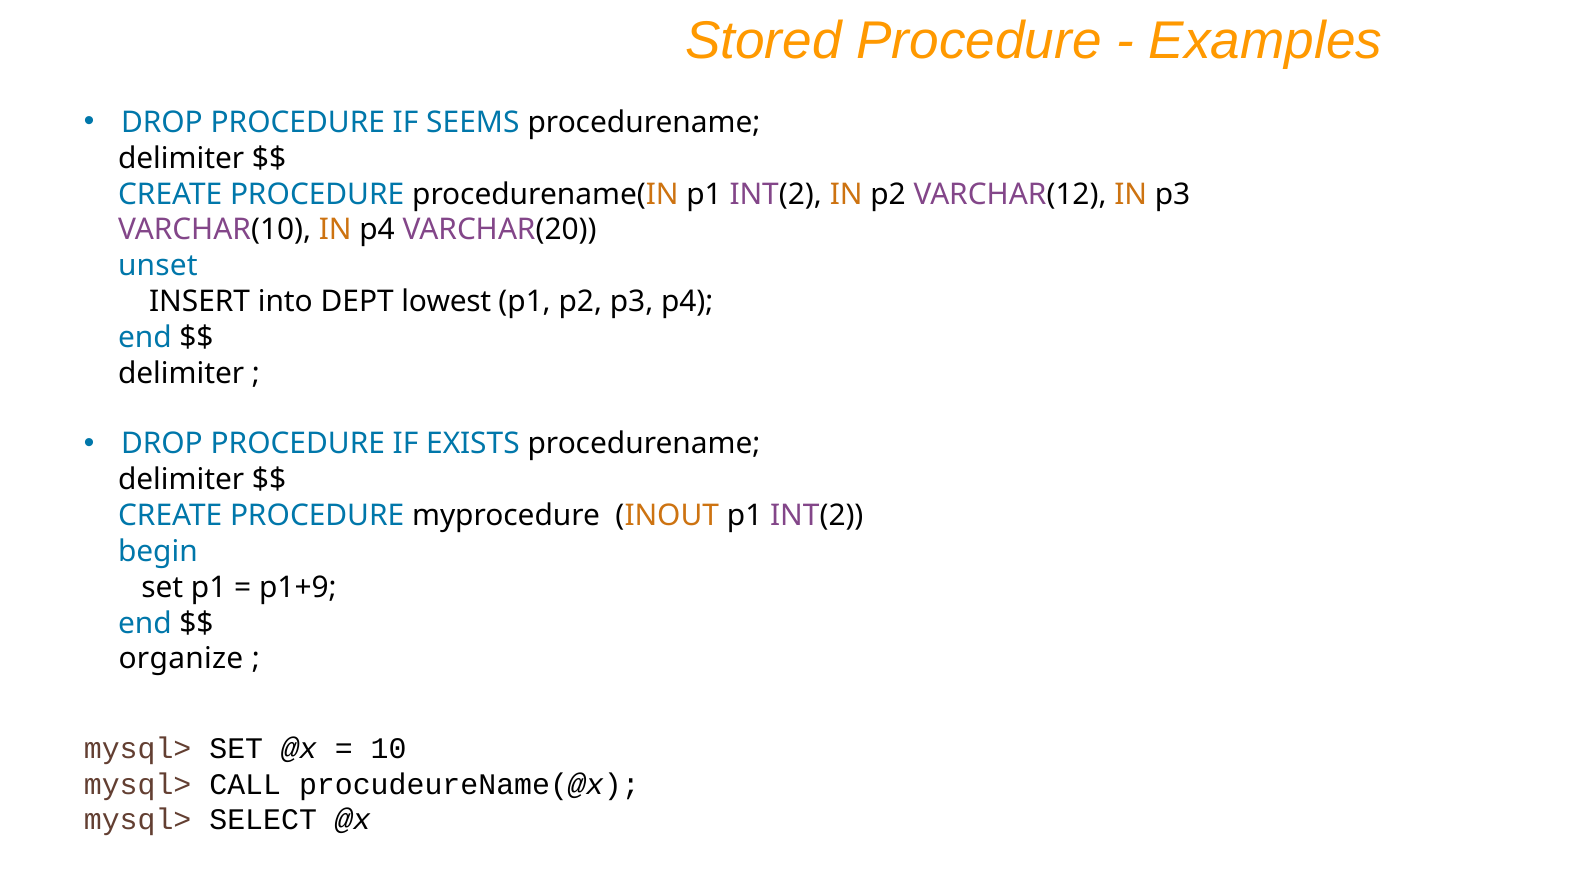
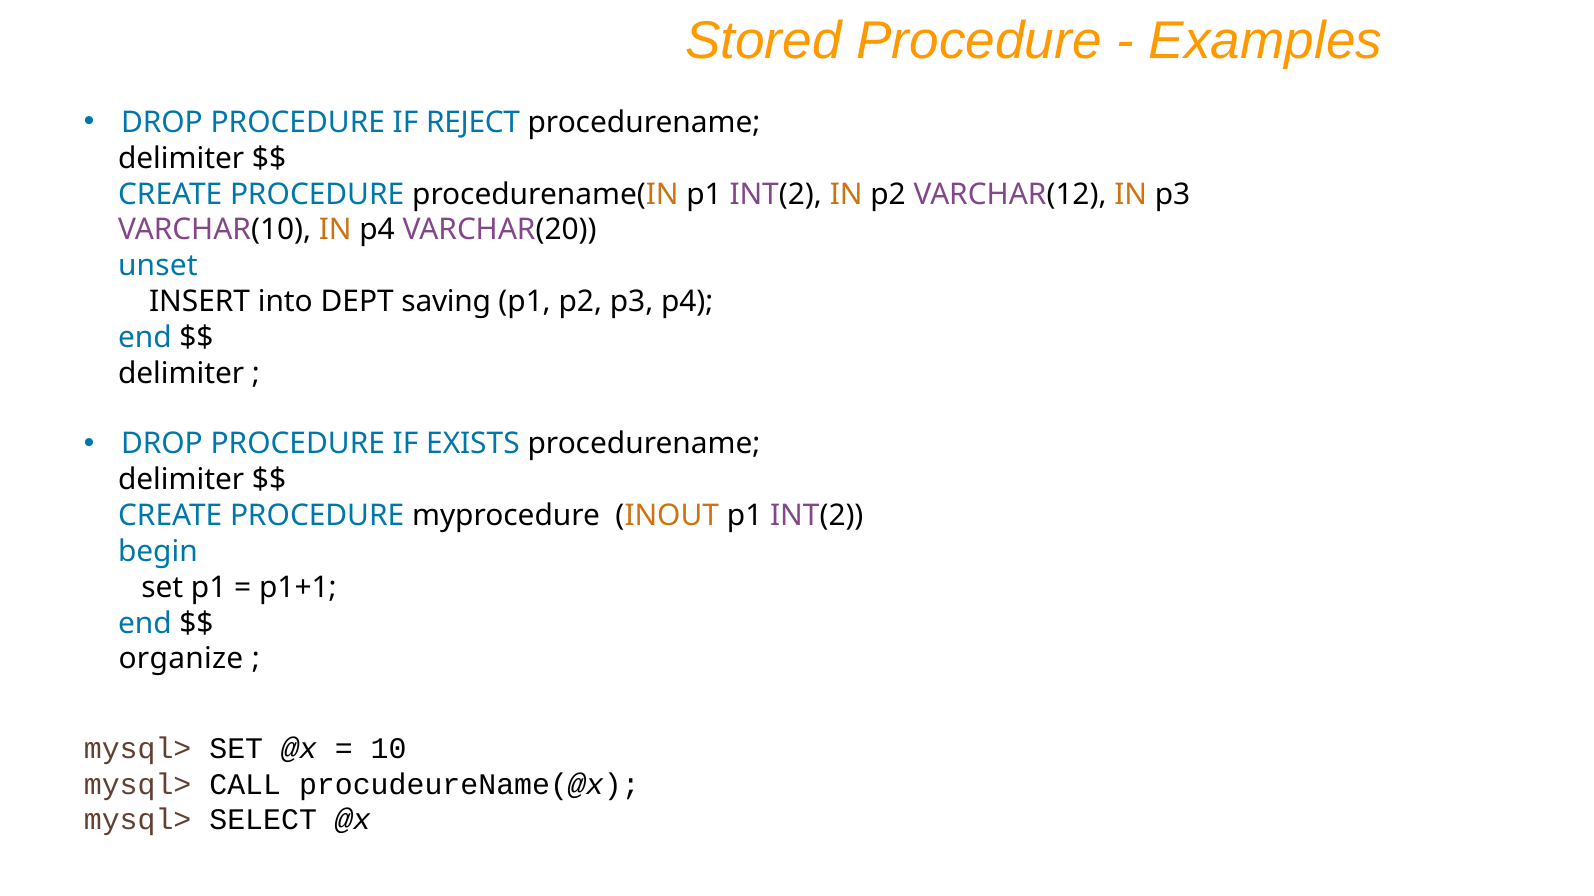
SEEMS: SEEMS -> REJECT (473, 123)
lowest: lowest -> saving (446, 302)
p1+9: p1+9 -> p1+1 (298, 588)
